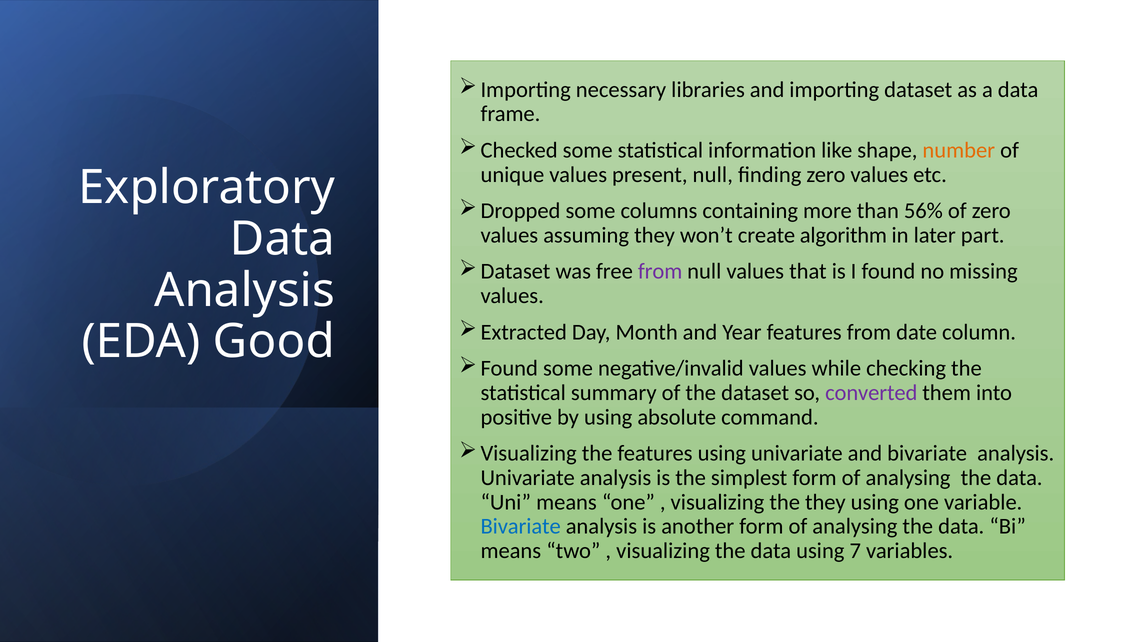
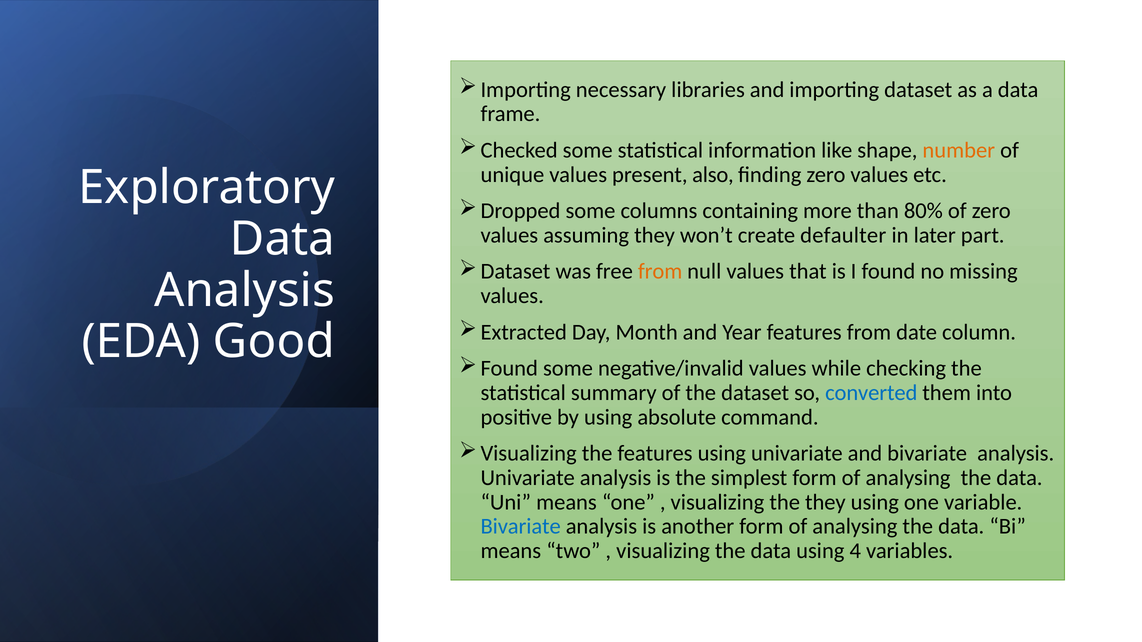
present null: null -> also (713, 175)
56%: 56% -> 80% (923, 211)
algorithm: algorithm -> defaulter (843, 235)
from colour: purple -> orange (660, 272)
converted colour: purple -> blue (871, 393)
7: 7 -> 4 (855, 551)
